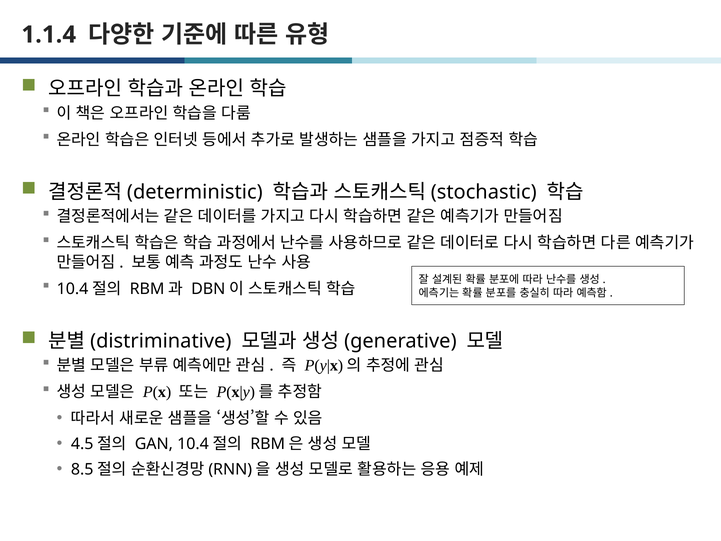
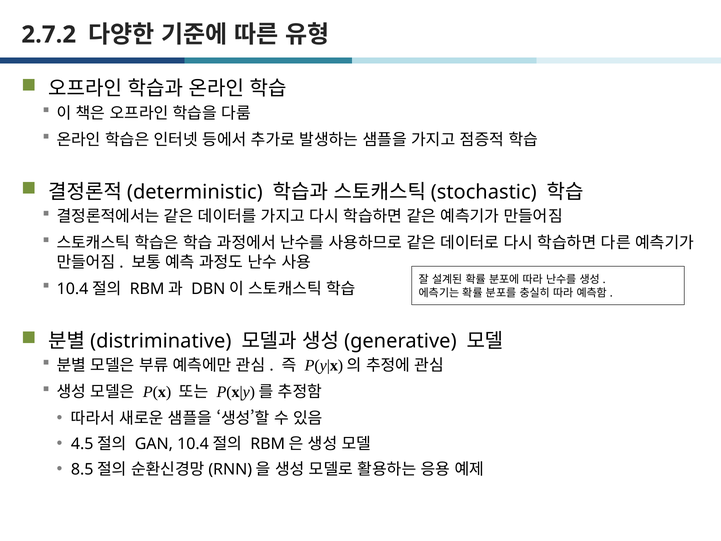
1.1.4: 1.1.4 -> 2.7.2 (49, 35)
